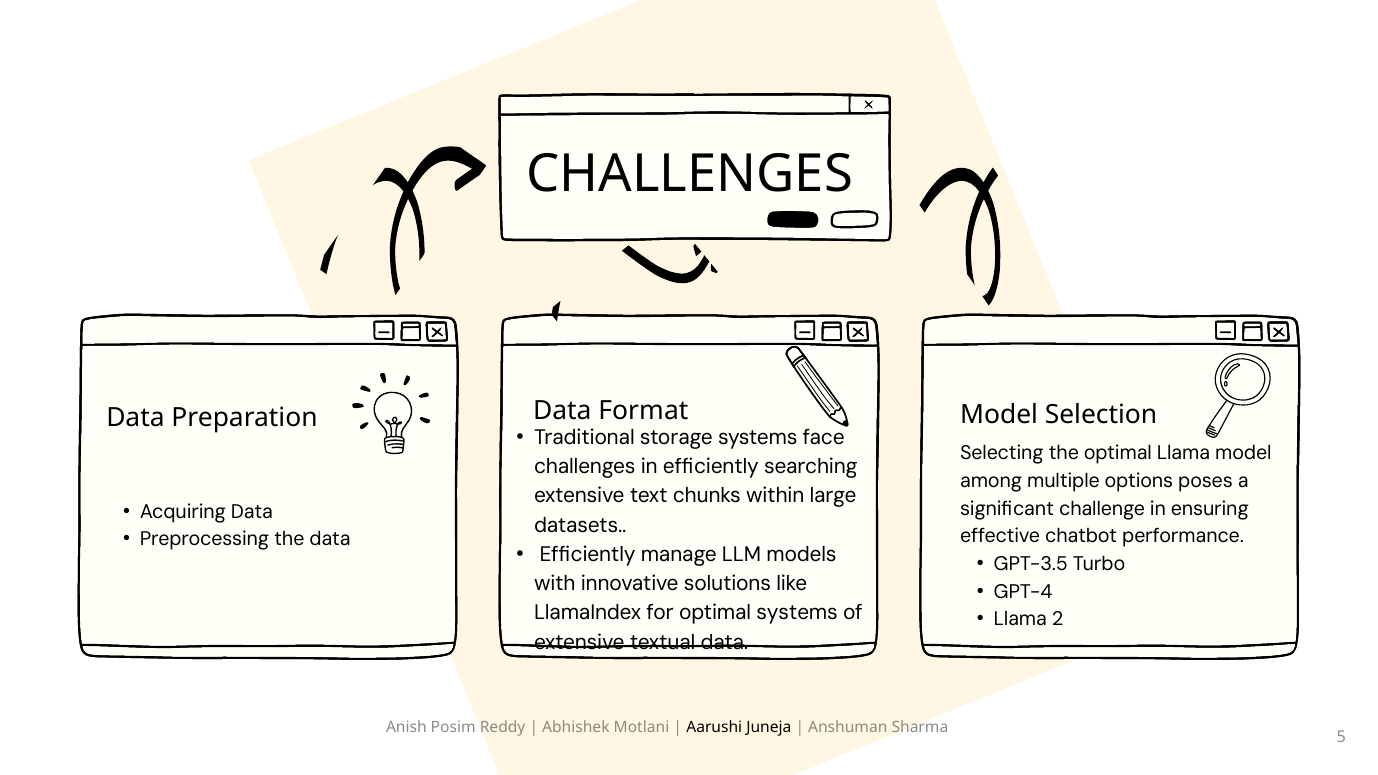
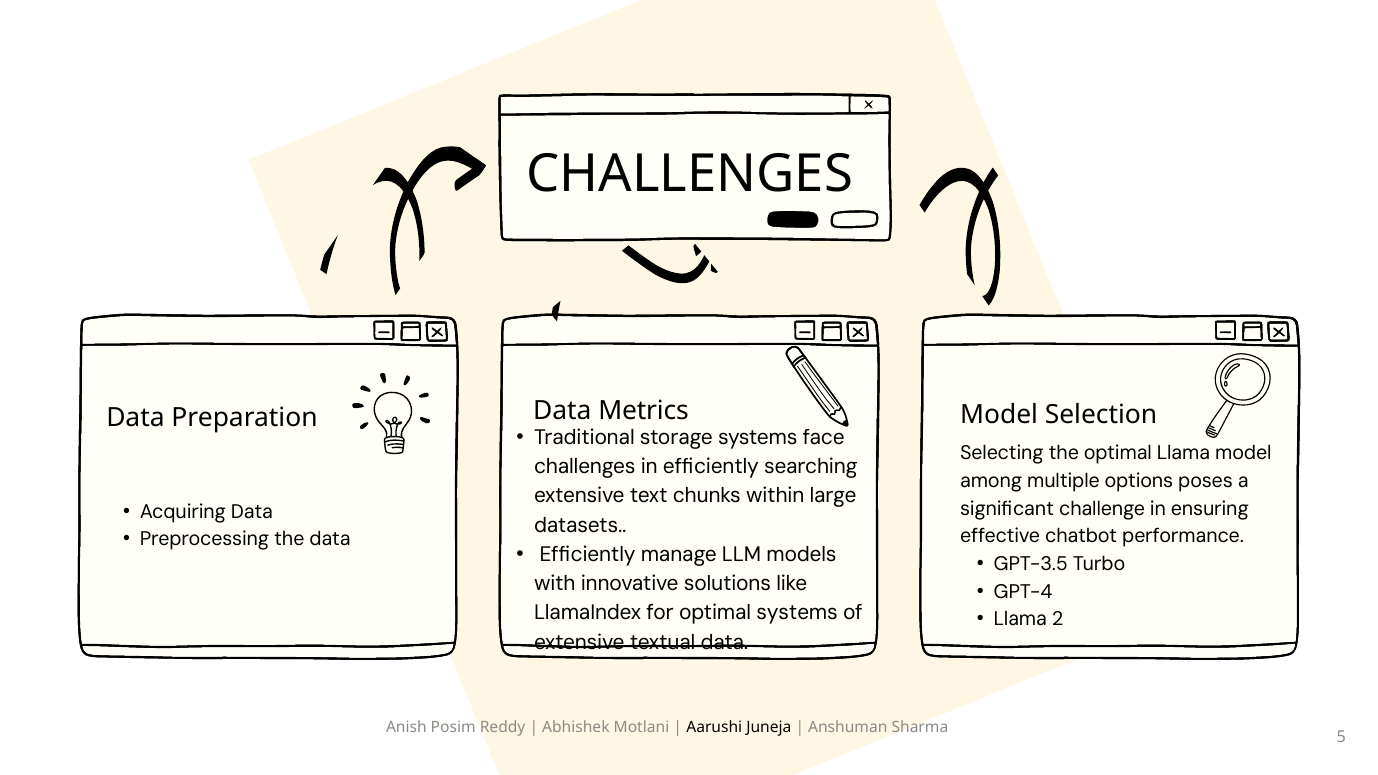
Format: Format -> Metrics (644, 411)
